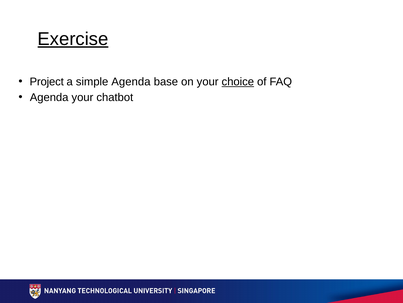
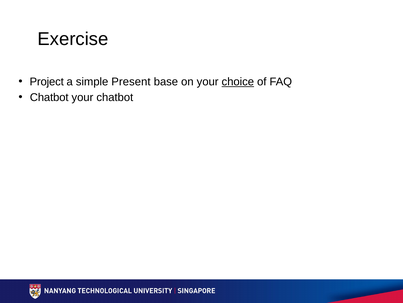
Exercise underline: present -> none (73, 39)
simple Agenda: Agenda -> Present (131, 82)
Agenda: Agenda -> Chatbot (49, 97)
